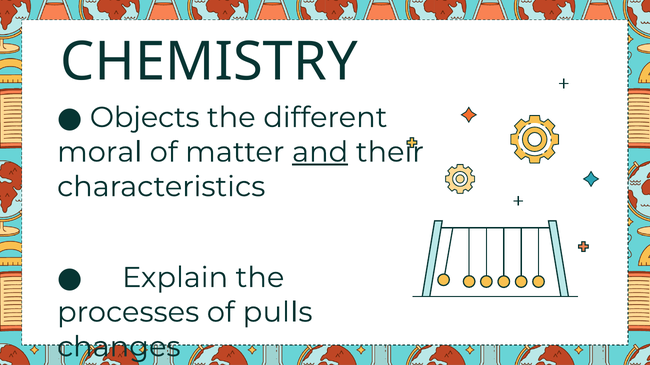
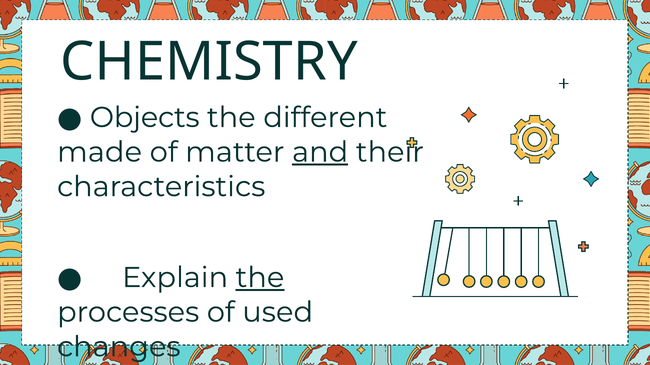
moral: moral -> made (100, 152)
the underline: none -> present (260, 278)
pulls: pulls -> used (278, 313)
